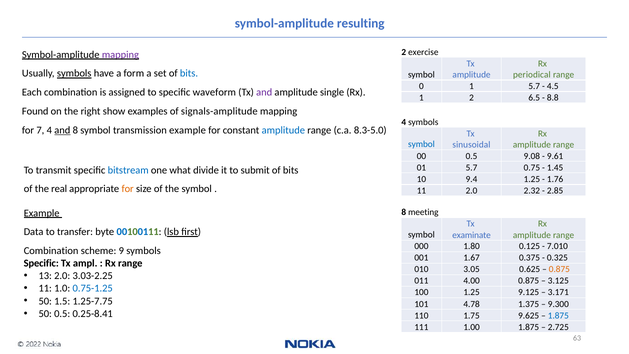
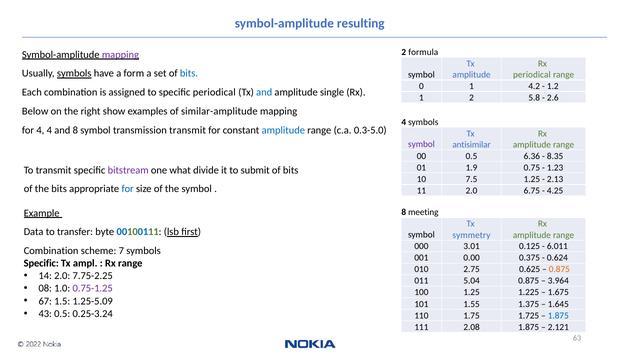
exercise: exercise -> formula (423, 52)
1 5.7: 5.7 -> 4.2 (534, 86)
4.5: 4.5 -> 1.2 (553, 86)
specific waveform: waveform -> periodical (214, 92)
and colour: purple -> blue (264, 92)
6.5: 6.5 -> 5.8 (534, 98)
8.8: 8.8 -> 2.6 (553, 98)
Found: Found -> Below (35, 111)
signals-amplitude: signals-amplitude -> similar-amplitude (219, 111)
for 7: 7 -> 4 (40, 130)
and underline: present -> none (62, 130)
transmission example: example -> transmit (188, 130)
8.3-5.0: 8.3-5.0 -> 0.3-5.0 (370, 130)
symbol colour: blue -> purple (421, 144)
sinusoidal: sinusoidal -> antisimilar (472, 145)
9.08: 9.08 -> 6.36 (532, 156)
9.61: 9.61 -> 8.35 (555, 156)
01 5.7: 5.7 -> 1.9 (472, 168)
1.45: 1.45 -> 1.23 (555, 168)
bitstream colour: blue -> purple (128, 170)
9.4: 9.4 -> 7.5 (472, 179)
1.76: 1.76 -> 2.13 (555, 179)
the real: real -> bits (59, 189)
for colour: orange -> blue (128, 189)
2.32: 2.32 -> 6.75 (532, 191)
2.85: 2.85 -> 4.25 (555, 191)
examinate: examinate -> symmetry (471, 235)
1.80: 1.80 -> 3.01 (472, 246)
7.010: 7.010 -> 6.011 (557, 246)
9: 9 -> 7 (121, 251)
1.67: 1.67 -> 0.00 (472, 258)
0.325: 0.325 -> 0.624 (557, 258)
3.05: 3.05 -> 2.75 (472, 269)
13: 13 -> 14 (45, 276)
3.03-2.25: 3.03-2.25 -> 7.75-2.25 (93, 276)
4.00: 4.00 -> 5.04 (472, 281)
3.125: 3.125 -> 3.964 (558, 281)
11: 11 -> 08 (45, 288)
0.75-1.25 colour: blue -> purple (93, 288)
9.125: 9.125 -> 1.225 (529, 292)
3.171: 3.171 -> 1.675 (558, 292)
50: 50 -> 67 (45, 301)
1.25-7.75: 1.25-7.75 -> 1.25-5.09 (93, 301)
4.78: 4.78 -> 1.55 (472, 304)
9.300: 9.300 -> 1.645 (558, 304)
50: 50 -> 43 (45, 314)
0.25-8.41: 0.25-8.41 -> 0.25-3.24 (93, 314)
9.625: 9.625 -> 1.725 (529, 315)
1.00: 1.00 -> 2.08 (472, 327)
2.725: 2.725 -> 2.121 (558, 327)
